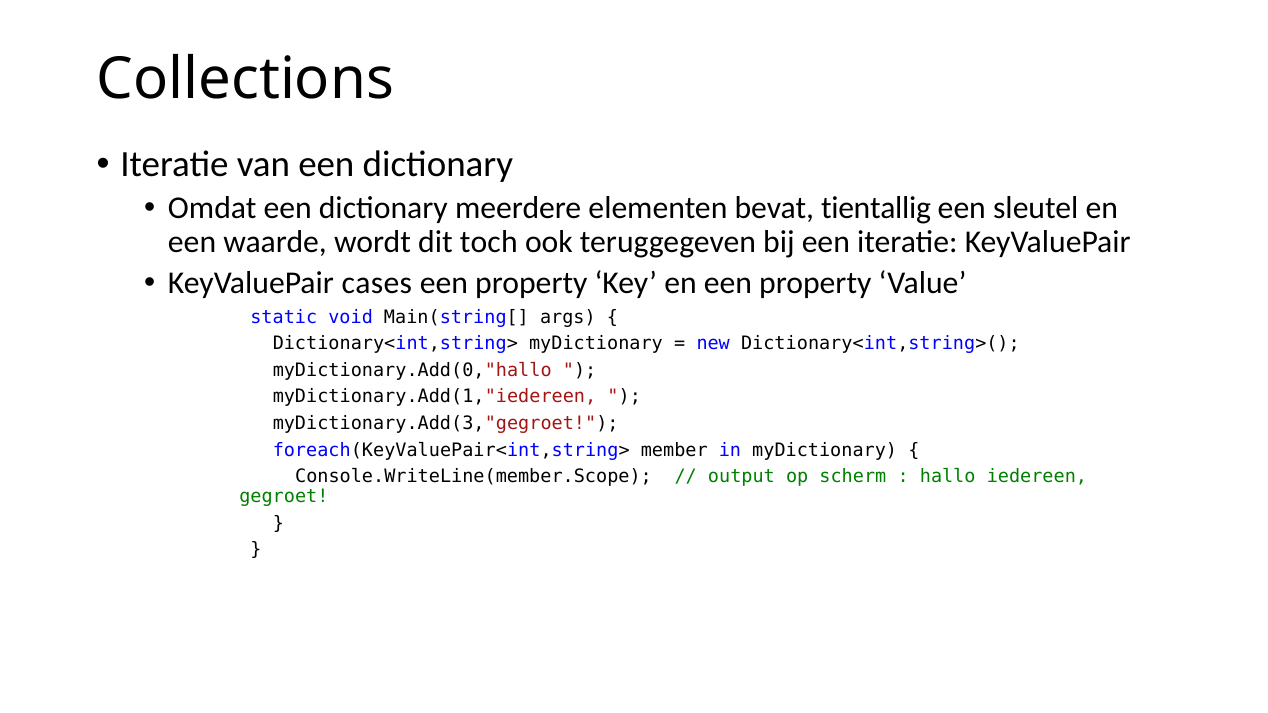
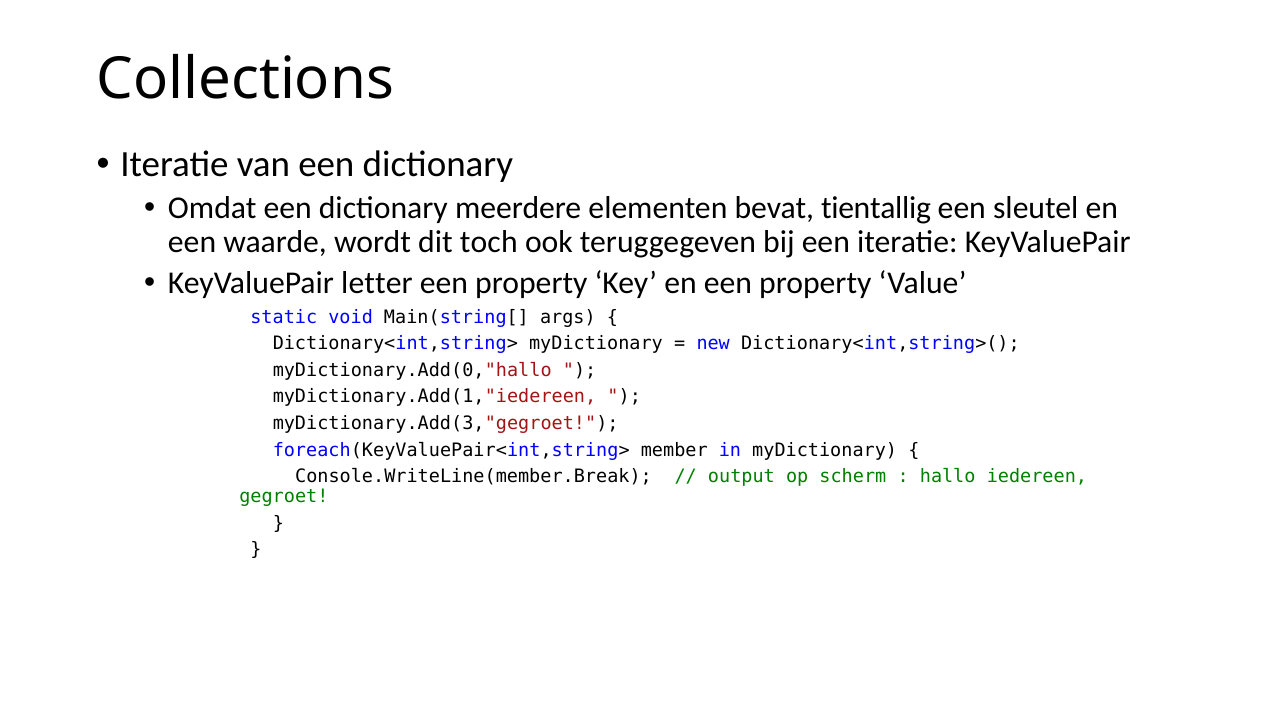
cases: cases -> letter (377, 283)
Console.WriteLine(member.Scope: Console.WriteLine(member.Scope -> Console.WriteLine(member.Break (473, 477)
